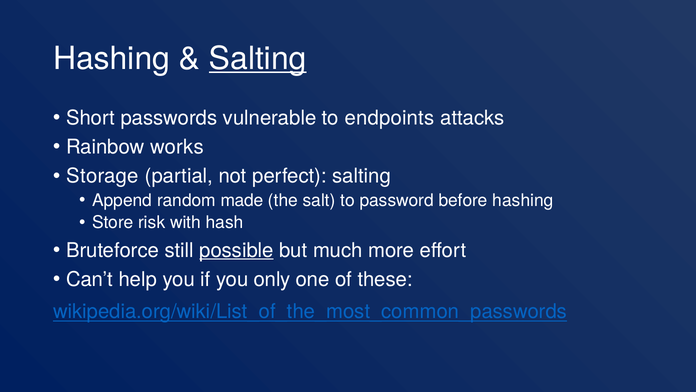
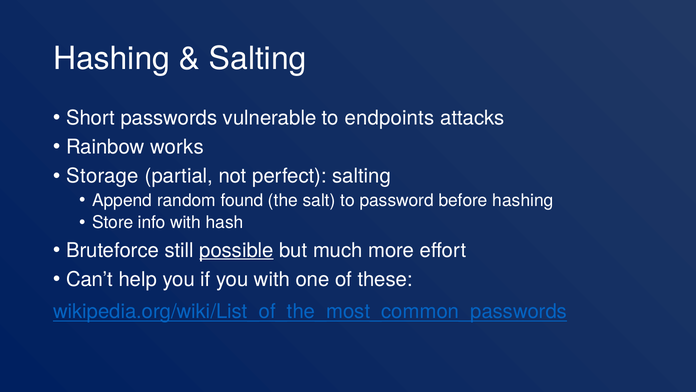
Salting underline: present -> none (258, 58)
made: made -> found (242, 200)
risk: risk -> info (152, 222)
you only: only -> with (272, 279)
